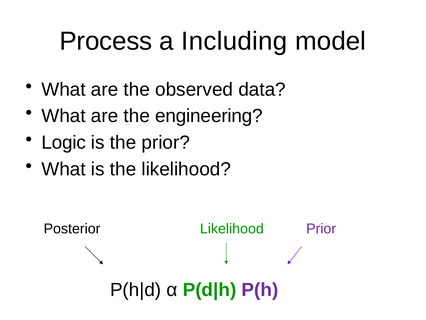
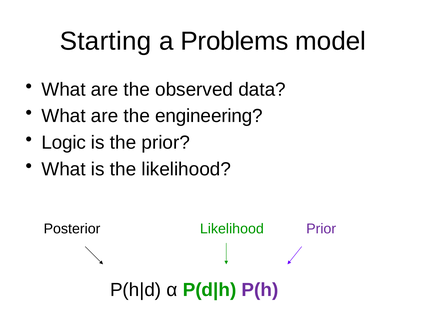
Process: Process -> Starting (106, 41)
Including: Including -> Problems (235, 41)
